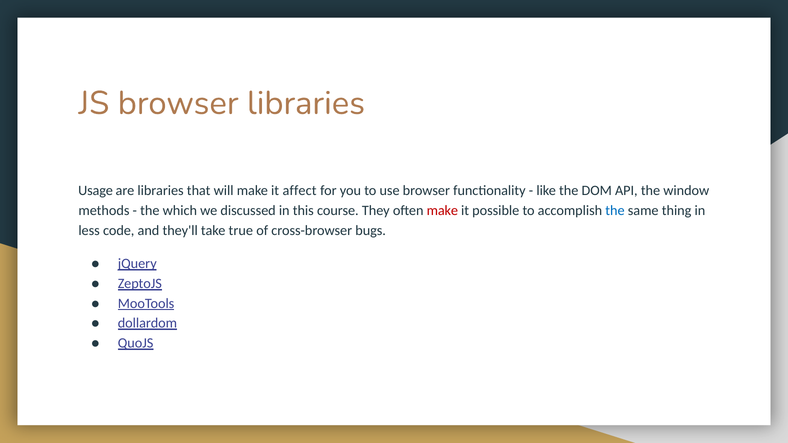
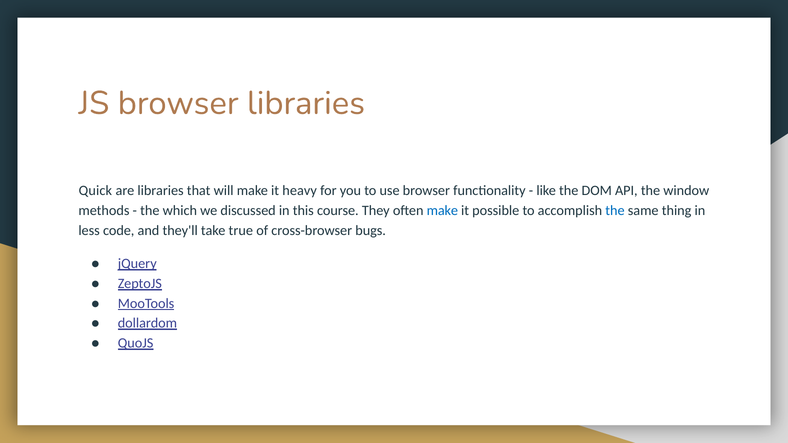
Usage: Usage -> Quick (95, 191)
affect: affect -> heavy (300, 191)
make colour: red -> blue (442, 211)
